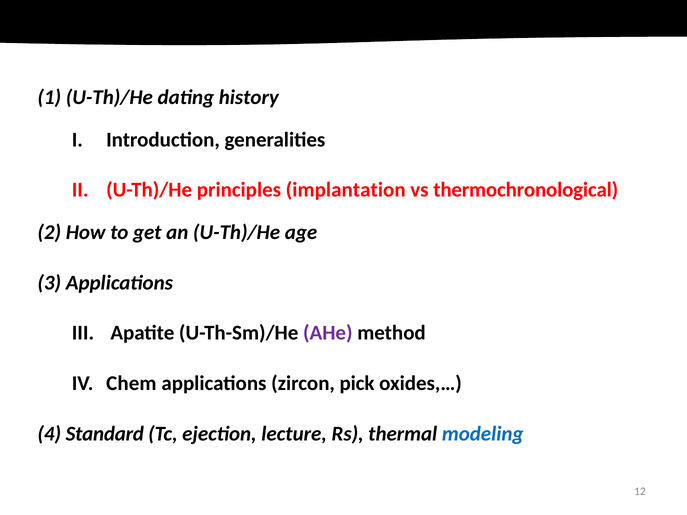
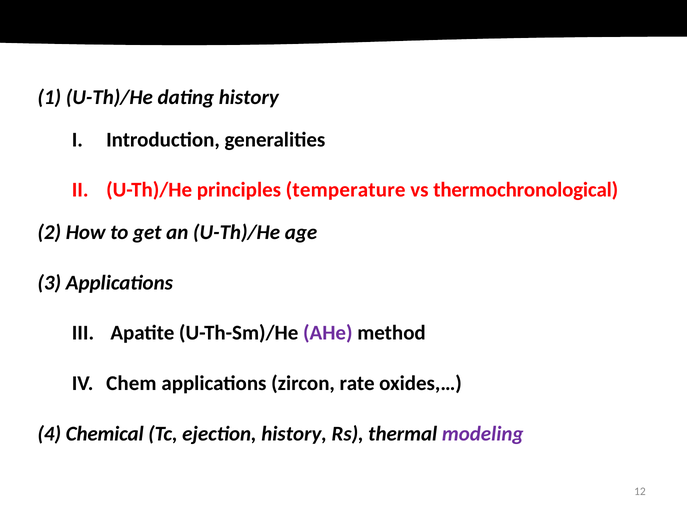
implantation: implantation -> temperature (346, 190)
pick: pick -> rate (357, 383)
Standard: Standard -> Chemical (105, 434)
ejection lecture: lecture -> history (294, 434)
modeling colour: blue -> purple (483, 434)
